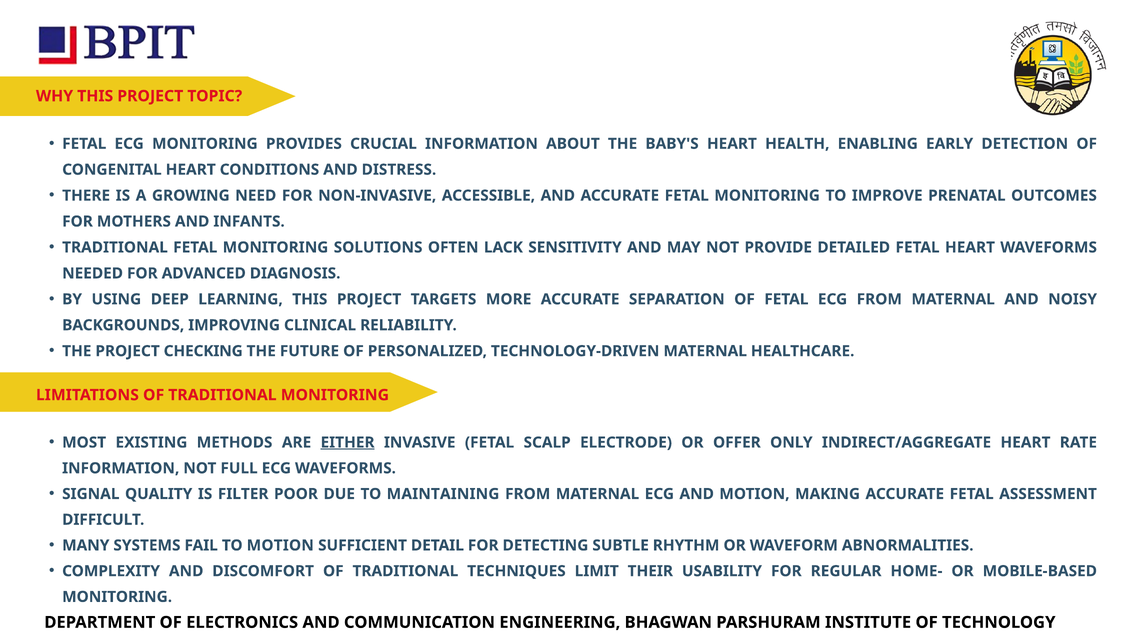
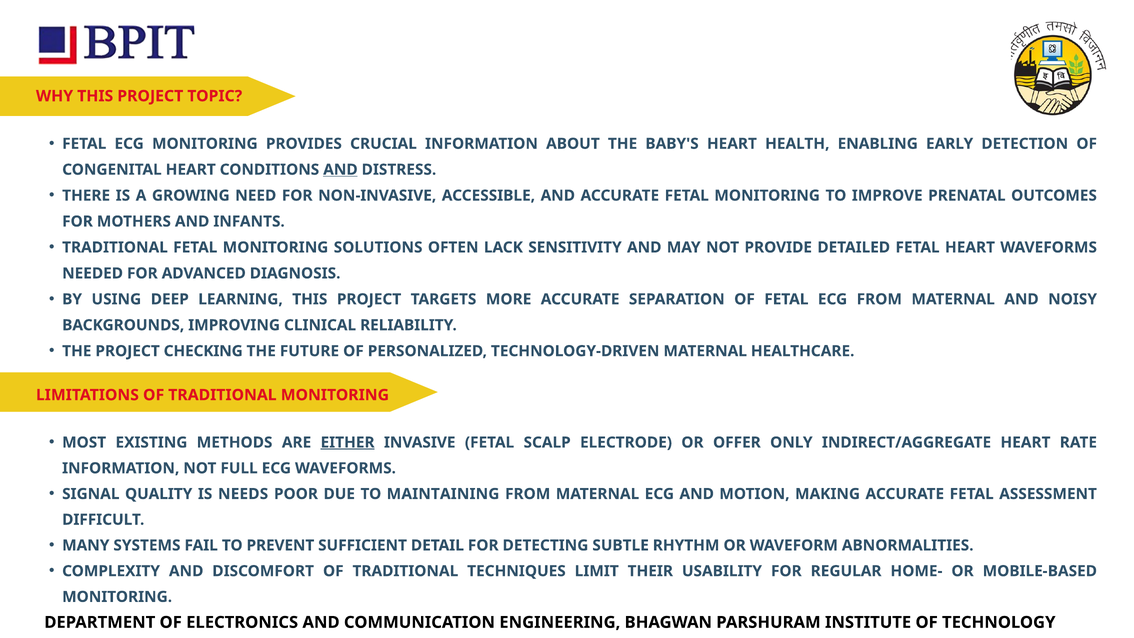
AND underline: none -> present (340, 170)
FILTER: FILTER -> NEEDS (243, 494)
TO MOTION: MOTION -> PREVENT (280, 545)
